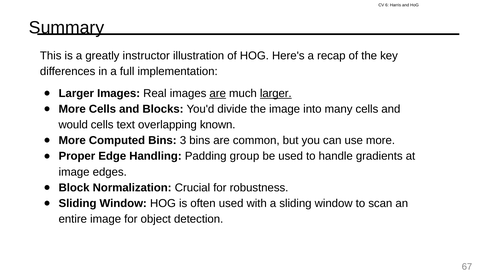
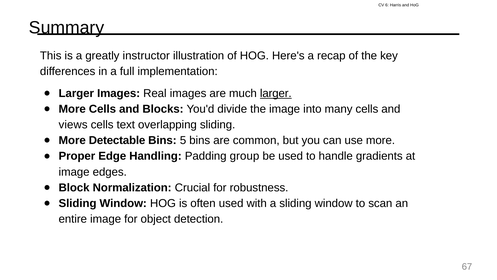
are underline: present -> none (218, 93)
would: would -> views (73, 125)
overlapping known: known -> sliding (218, 125)
Computed: Computed -> Detectable (117, 140)
3: 3 -> 5 (183, 140)
